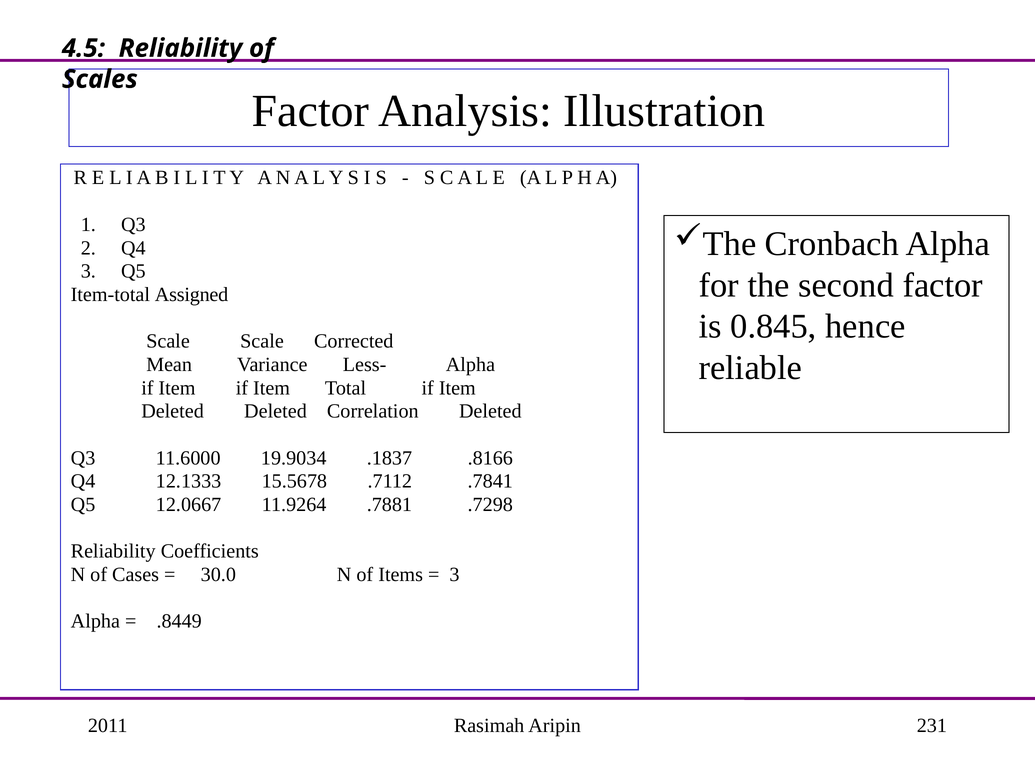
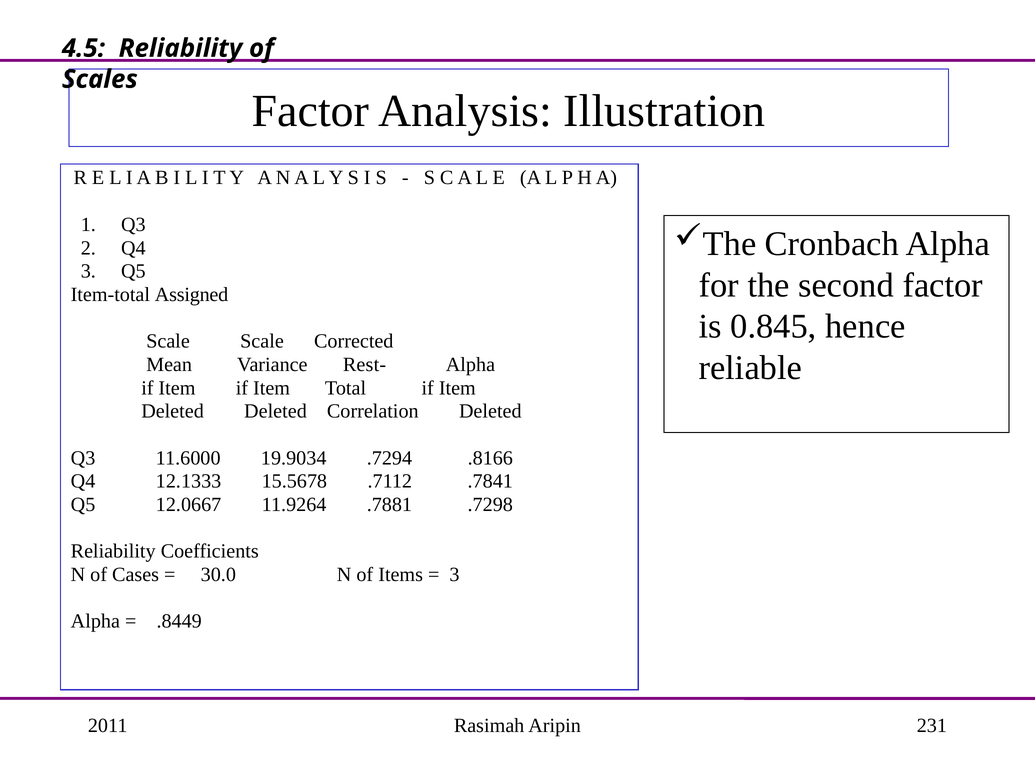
Less-: Less- -> Rest- (365, 365)
.1837: .1837 -> .7294 (389, 458)
